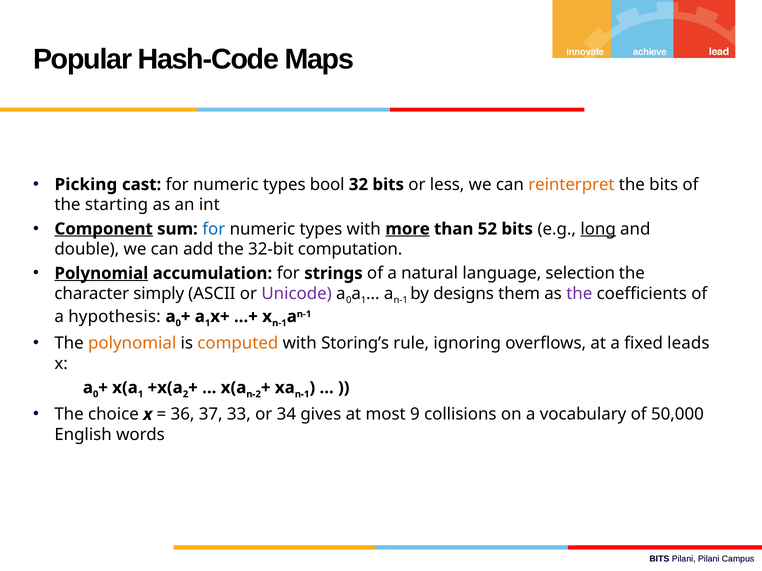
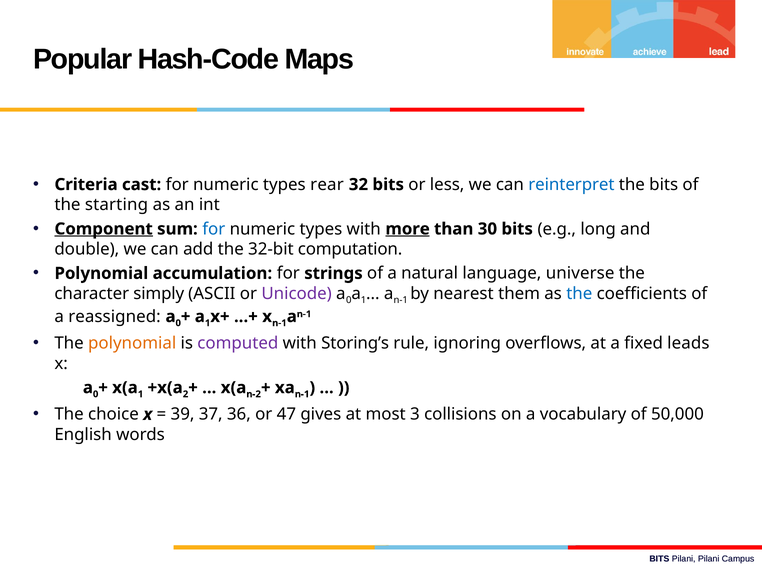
Picking: Picking -> Criteria (86, 185)
bool: bool -> rear (327, 185)
reinterpret colour: orange -> blue (571, 185)
52: 52 -> 30 (487, 229)
long underline: present -> none (598, 229)
Polynomial underline: present -> none (101, 274)
selection: selection -> universe (580, 274)
designs: designs -> nearest (463, 294)
the colour: purple -> blue (579, 294)
hypothesis: hypothesis -> reassigned (115, 317)
computed colour: orange -> purple (238, 344)
36: 36 -> 39 (183, 415)
33: 33 -> 36 (239, 415)
34: 34 -> 47 (286, 415)
9: 9 -> 3 (415, 415)
